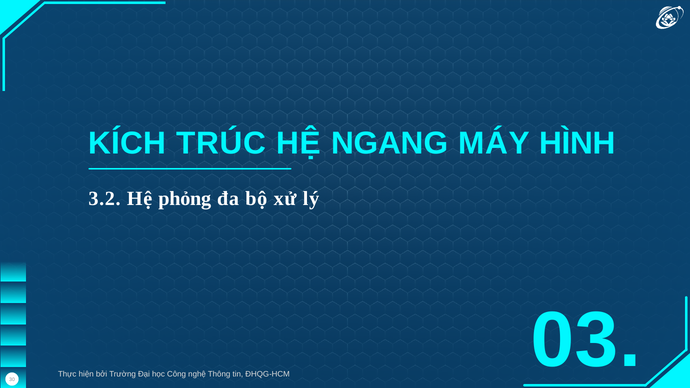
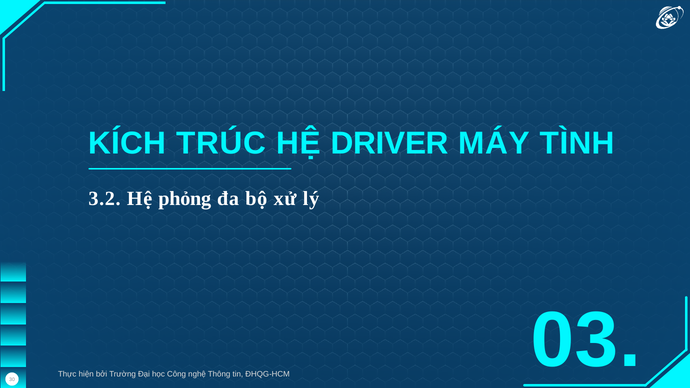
NGANG: NGANG -> DRIVER (390, 143)
HÌNH: HÌNH -> TÌNH (577, 143)
